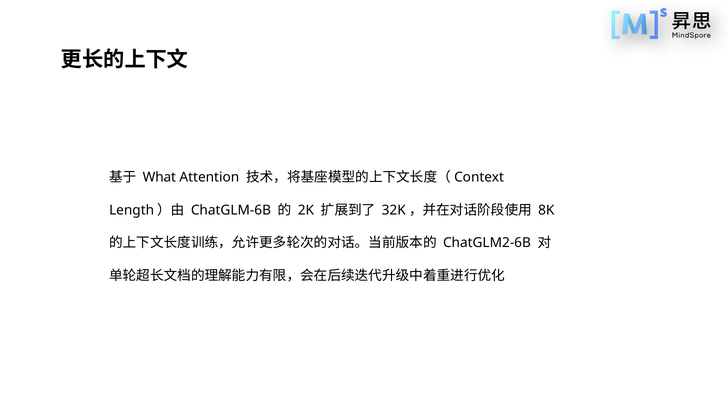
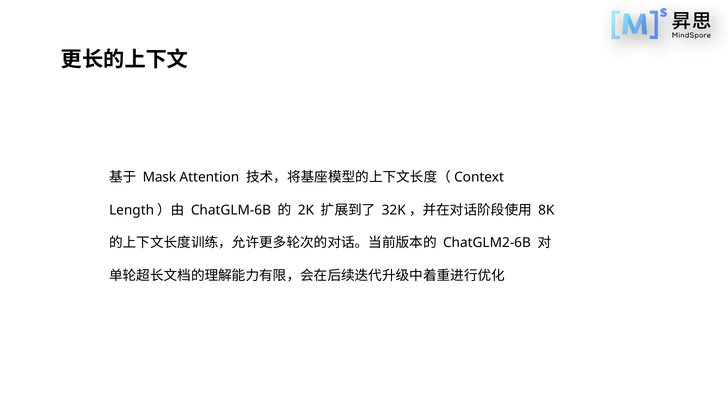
What: What -> Mask (159, 178)
